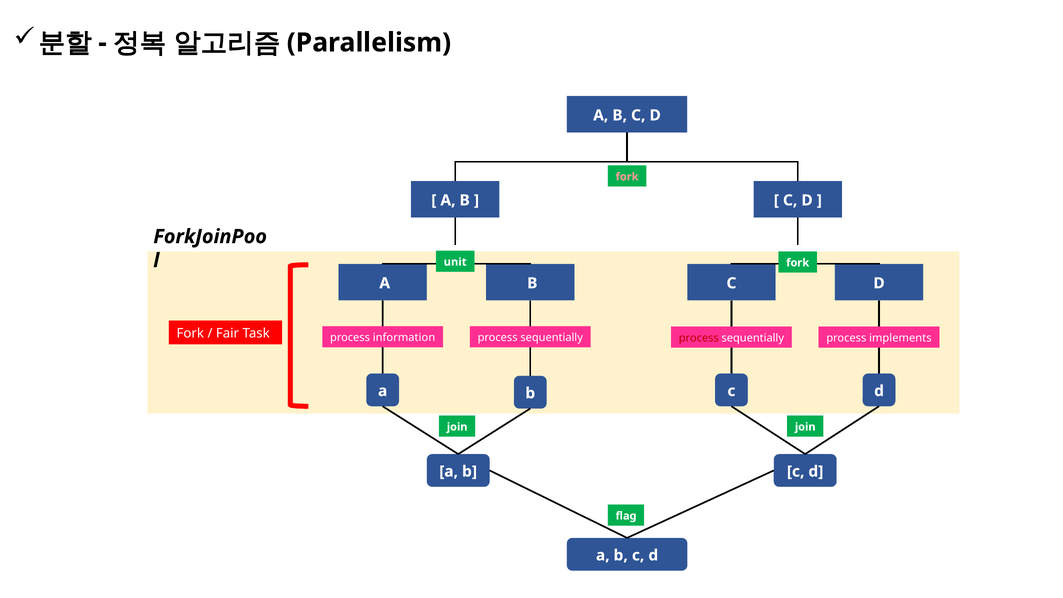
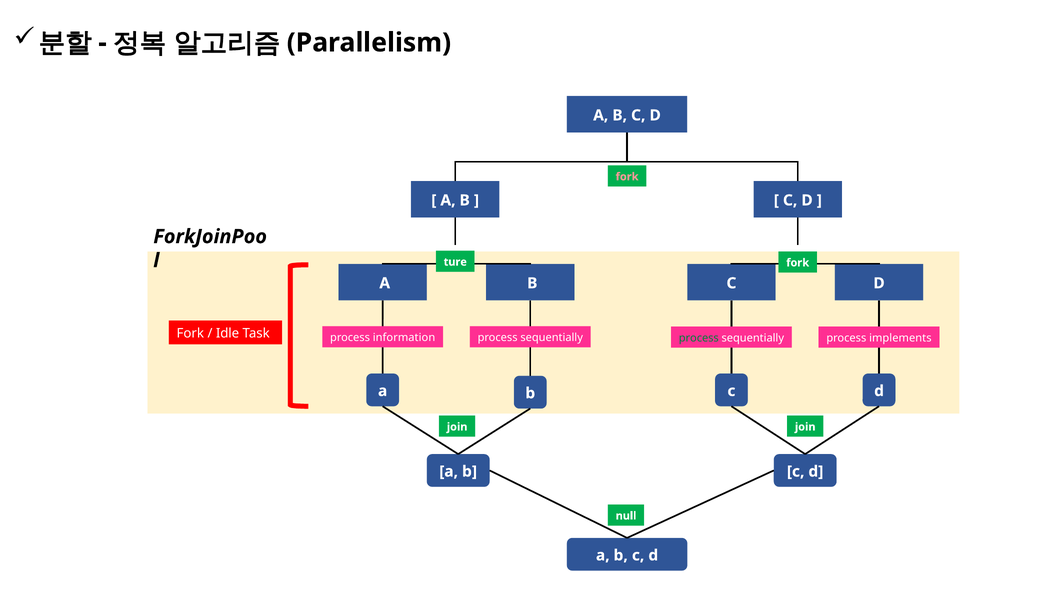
unit: unit -> ture (455, 262)
Fair: Fair -> Idle (228, 333)
process colour: red -> green (699, 338)
flag: flag -> null (626, 516)
